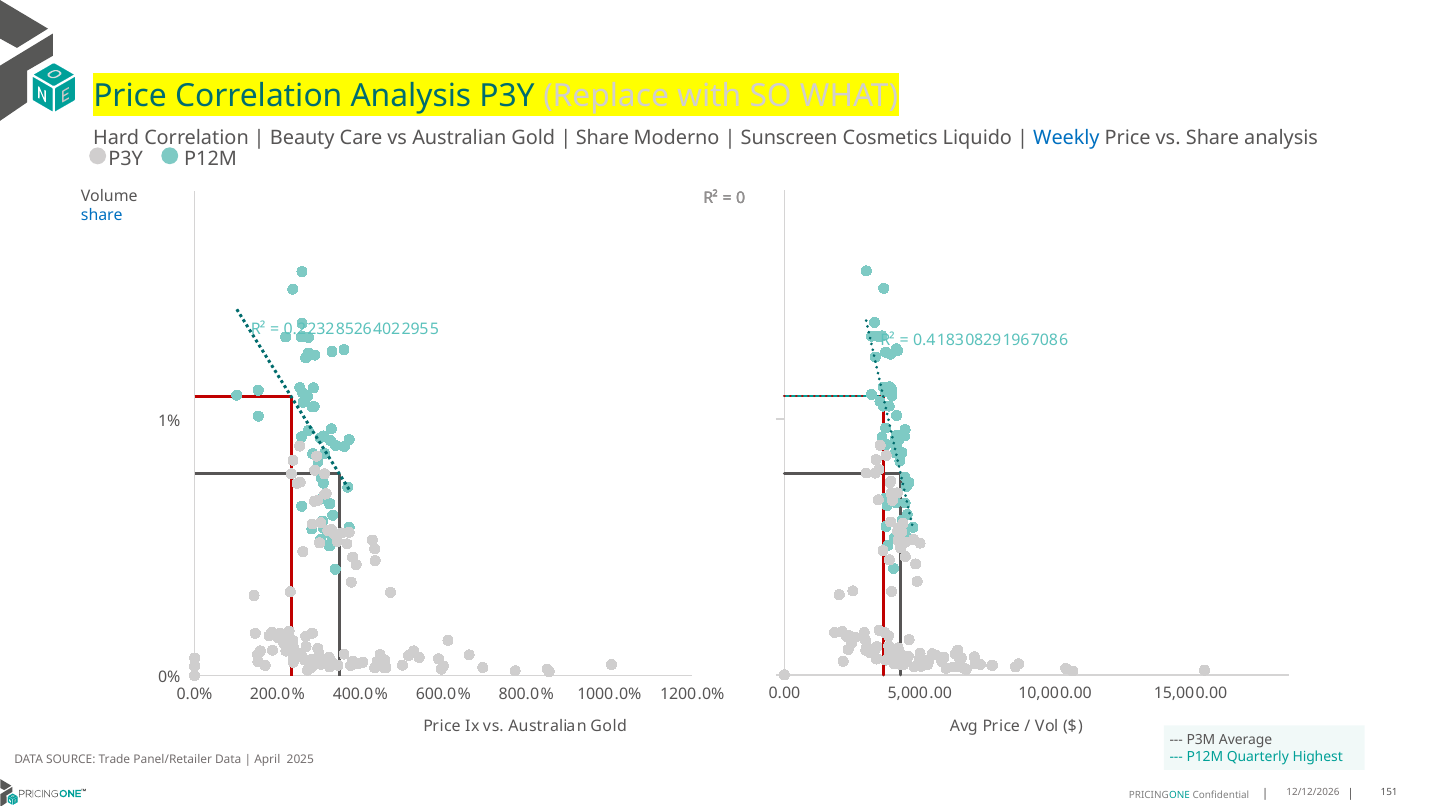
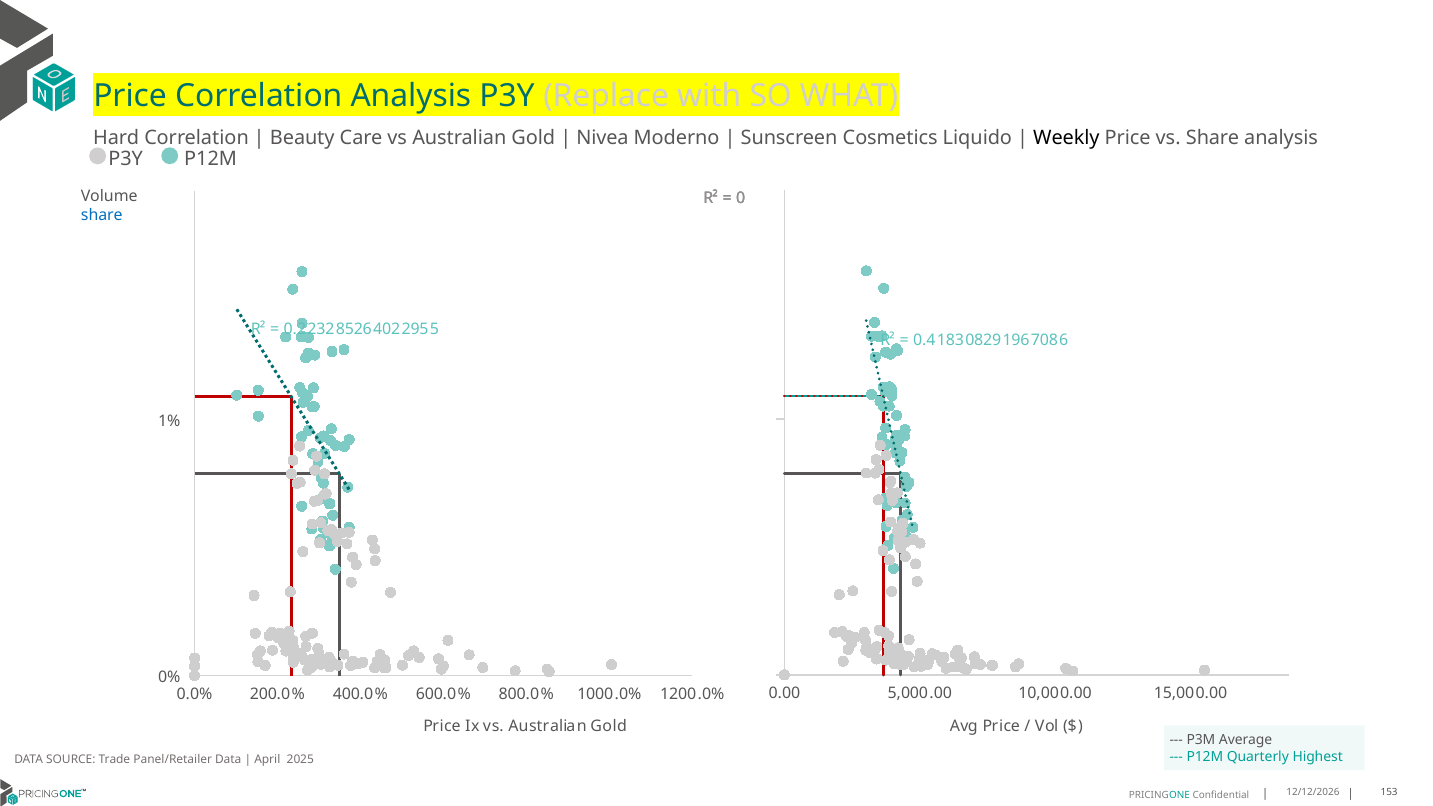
Share: Share -> Nivea (602, 138)
Weekly colour: blue -> black (1066, 138)
151: 151 -> 153 (1389, 793)
